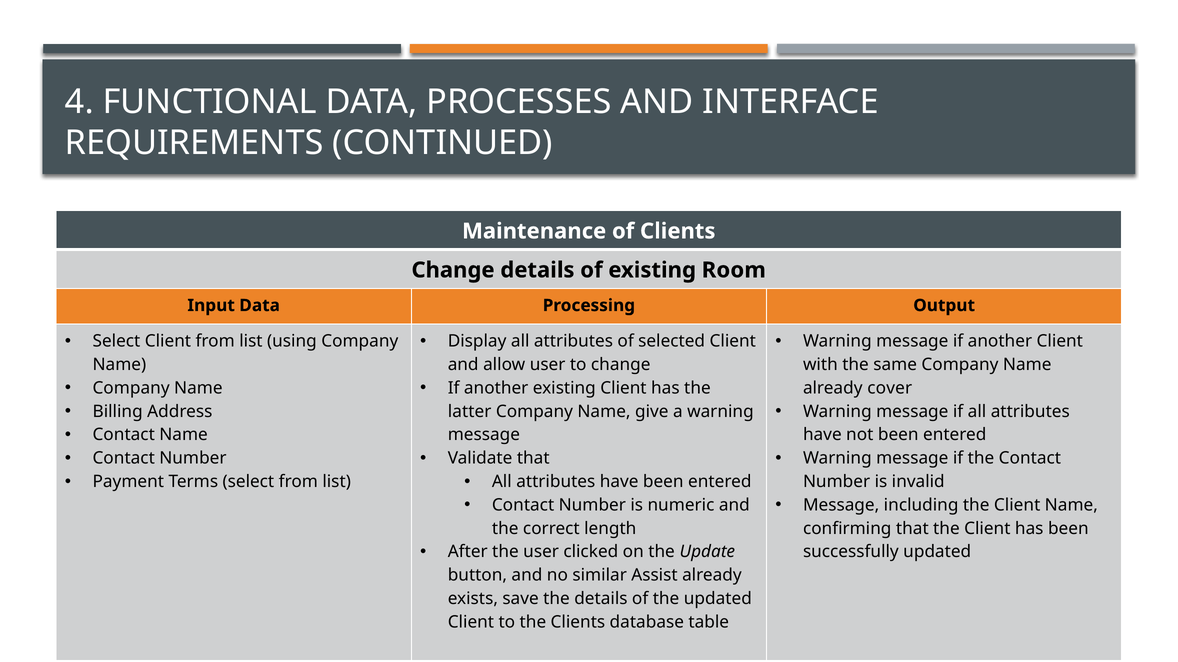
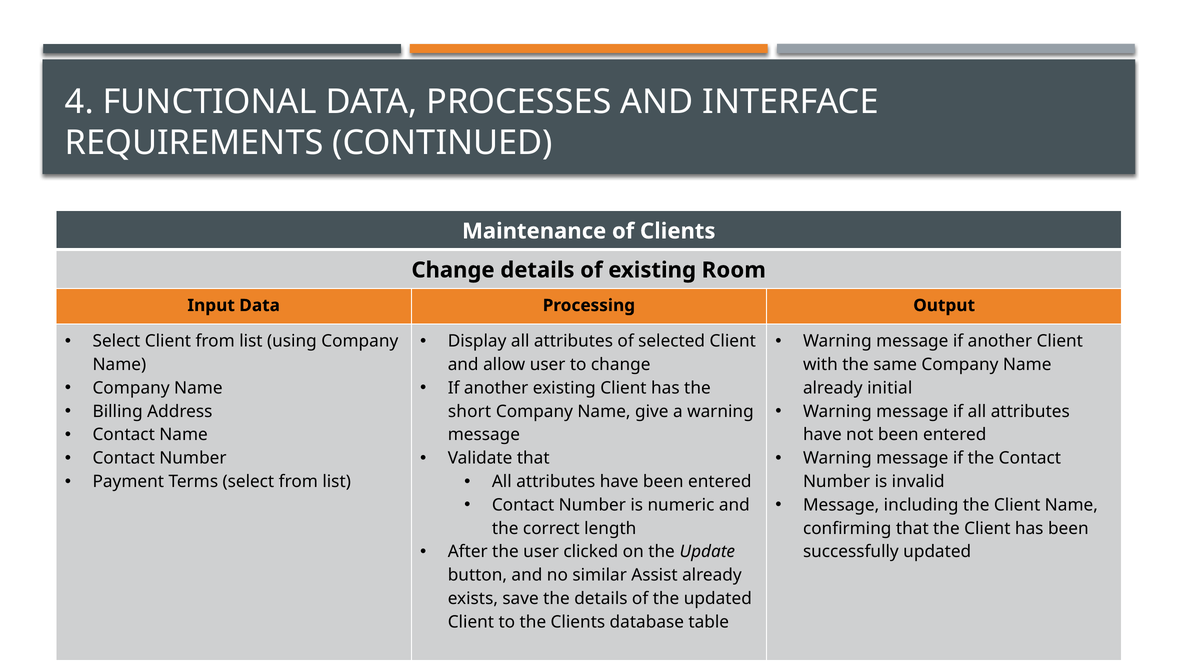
cover: cover -> initial (890, 388)
latter: latter -> short (470, 412)
